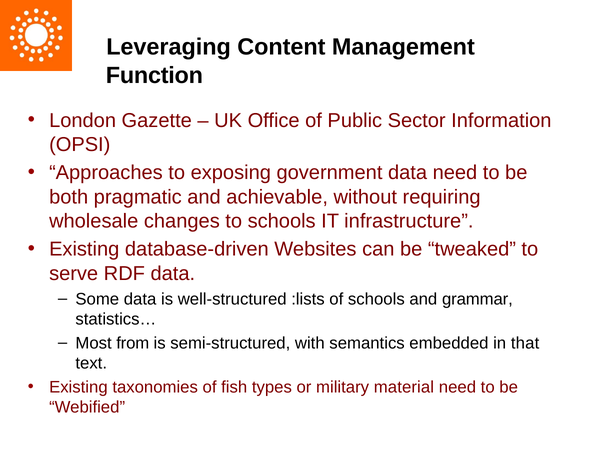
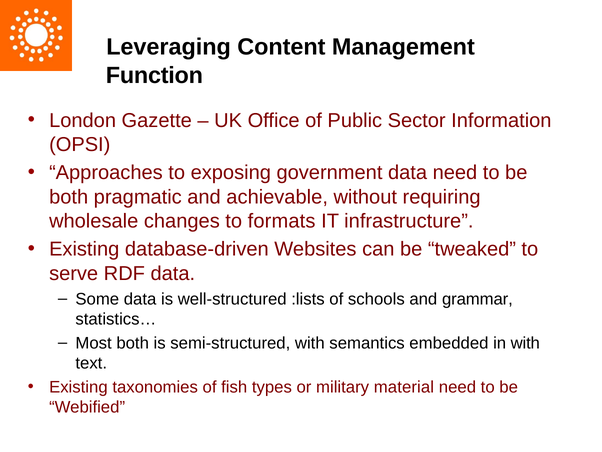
to schools: schools -> formats (282, 221)
Most from: from -> both (133, 343)
in that: that -> with (525, 343)
